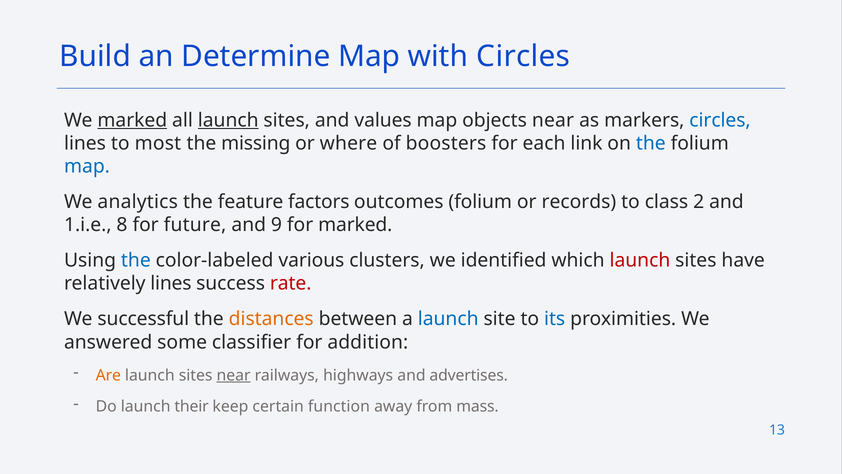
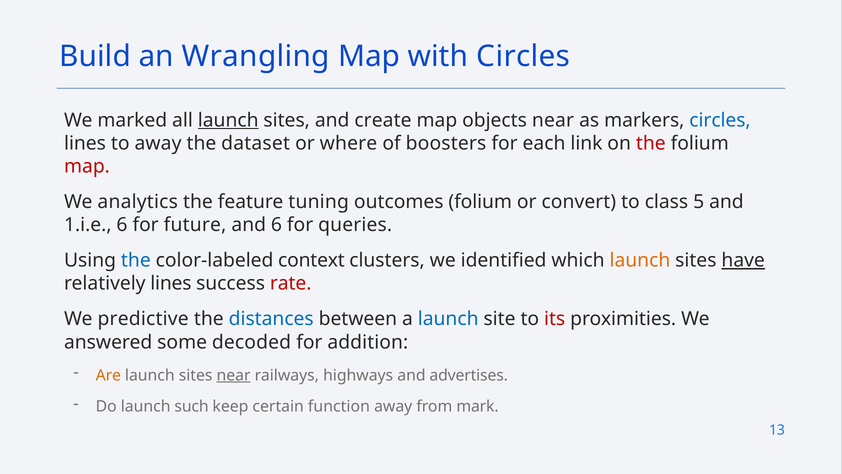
Determine: Determine -> Wrangling (256, 56)
marked underline: present -> none (132, 120)
values: values -> create (383, 120)
to most: most -> away (158, 143)
missing: missing -> dataset (256, 143)
the colour: blue -> red (651, 143)
map colour: blue -> red (87, 166)
factors: factors -> tuning (319, 202)
records: records -> convert (579, 202)
2: 2 -> 5 (699, 202)
1.i.e 8: 8 -> 6 (122, 225)
and 9: 9 -> 6 (277, 225)
for marked: marked -> queries (355, 225)
various: various -> context (311, 260)
launch colour: red -> orange (640, 260)
have underline: none -> present (743, 260)
successful: successful -> predictive (143, 319)
distances colour: orange -> blue (271, 319)
its colour: blue -> red (555, 319)
classifier: classifier -> decoded (252, 342)
their: their -> such (192, 406)
mass: mass -> mark (478, 406)
